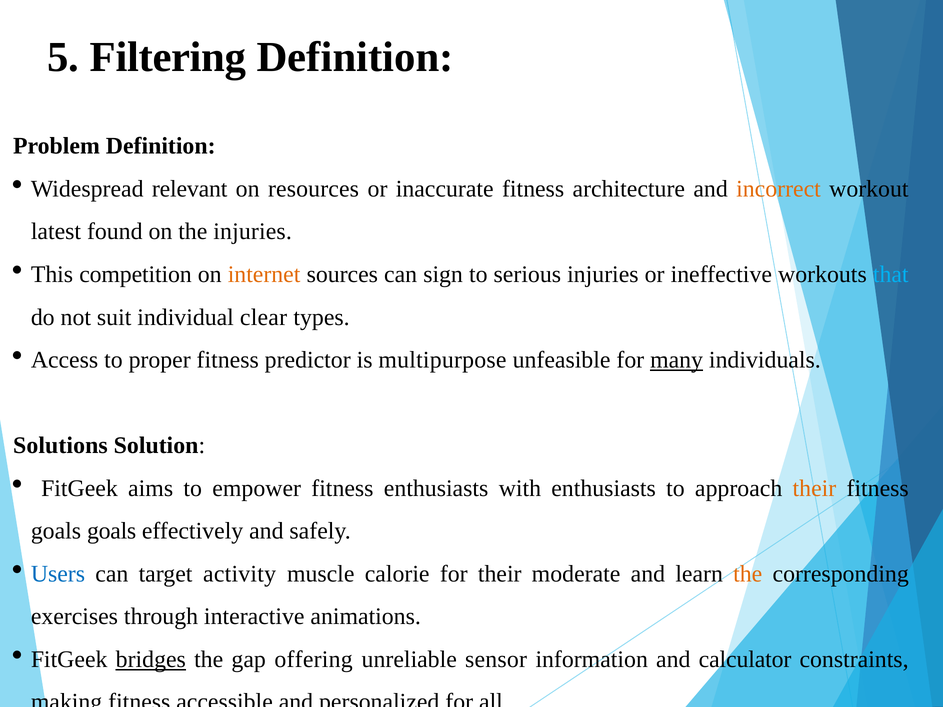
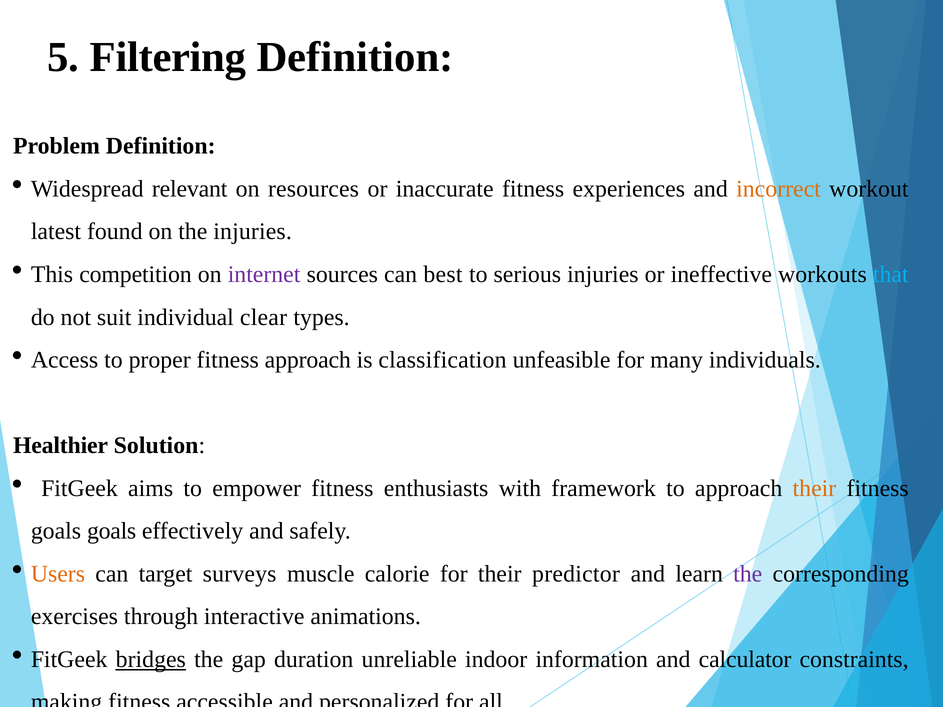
architecture: architecture -> experiences (629, 189)
internet colour: orange -> purple (264, 275)
sign: sign -> best (443, 275)
fitness predictor: predictor -> approach (308, 360)
multipurpose: multipurpose -> classification (443, 360)
many underline: present -> none (677, 360)
Solutions: Solutions -> Healthier (61, 446)
with enthusiasts: enthusiasts -> framework (604, 489)
Users colour: blue -> orange (58, 574)
activity: activity -> surveys (240, 574)
moderate: moderate -> predictor (576, 574)
the colour: orange -> purple (748, 574)
offering: offering -> duration (314, 660)
sensor: sensor -> indoor (496, 660)
